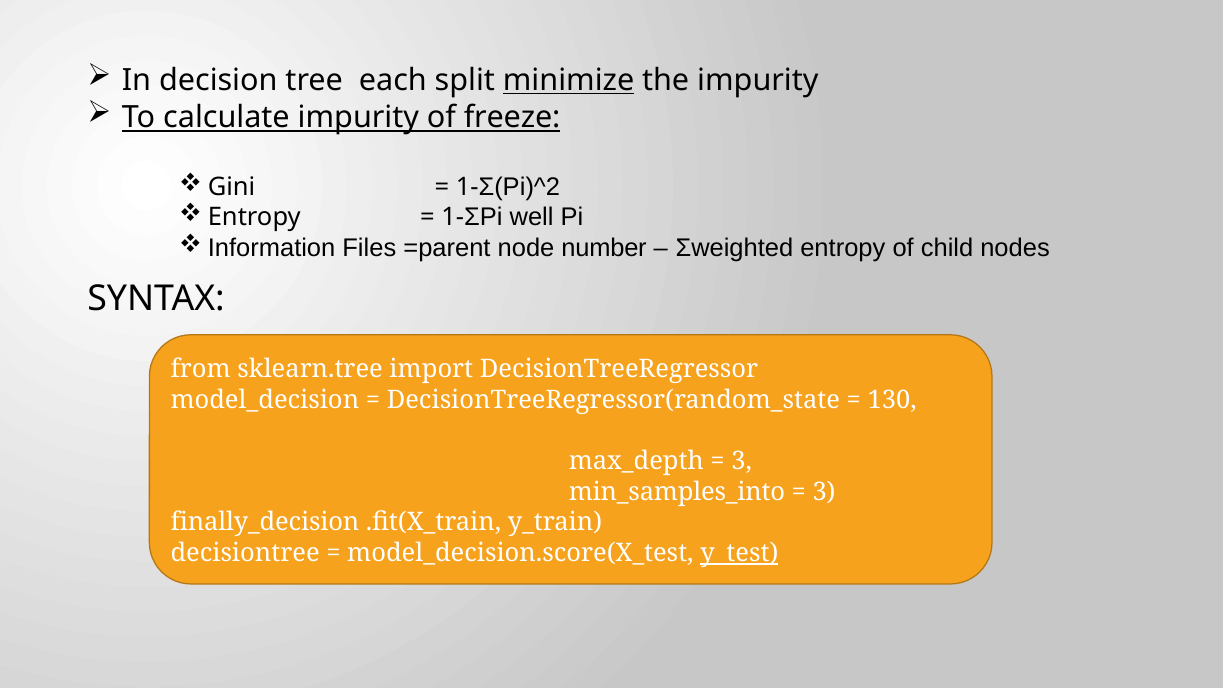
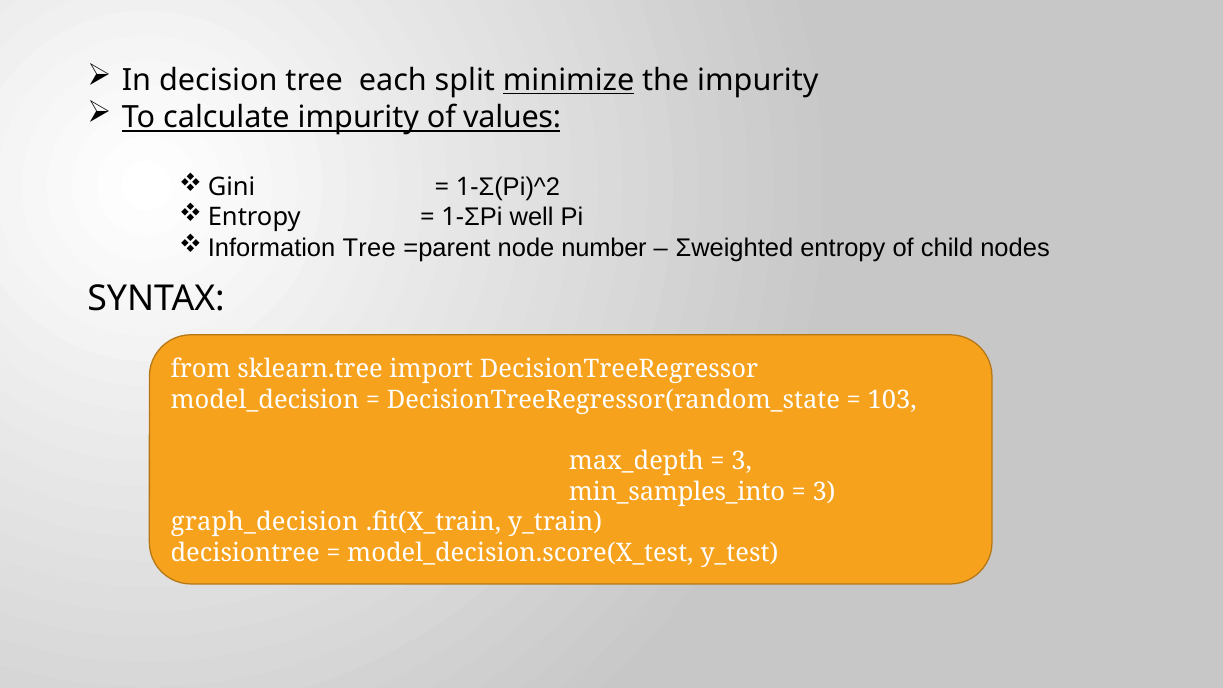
freeze: freeze -> values (512, 117)
Files: Files -> Tree (369, 248)
130: 130 -> 103 (892, 400)
finally_decision: finally_decision -> graph_decision (265, 522)
y_test underline: present -> none (739, 553)
